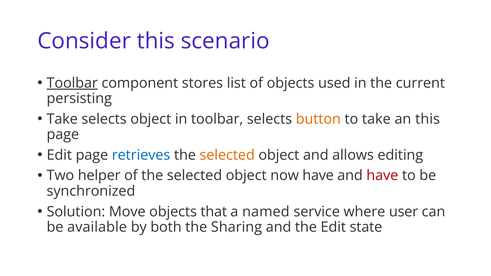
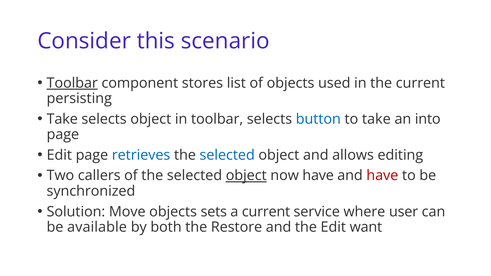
button colour: orange -> blue (318, 119)
an this: this -> into (428, 119)
selected colour: orange -> blue (227, 155)
helper: helper -> callers (99, 176)
object underline: none -> present (246, 176)
that: that -> sets (214, 212)
a named: named -> current (266, 212)
Sharing: Sharing -> Restore (237, 227)
state: state -> want (366, 227)
